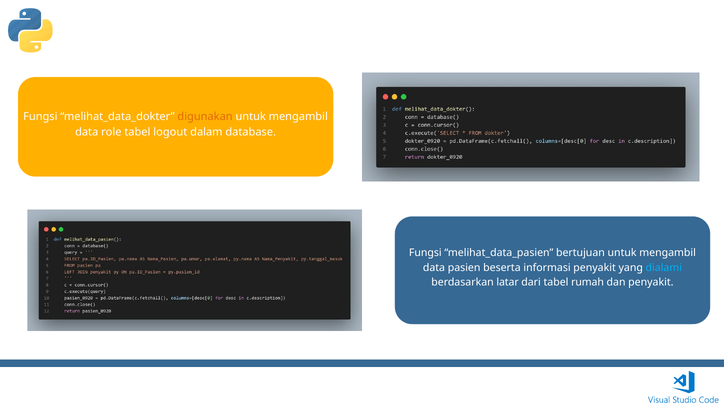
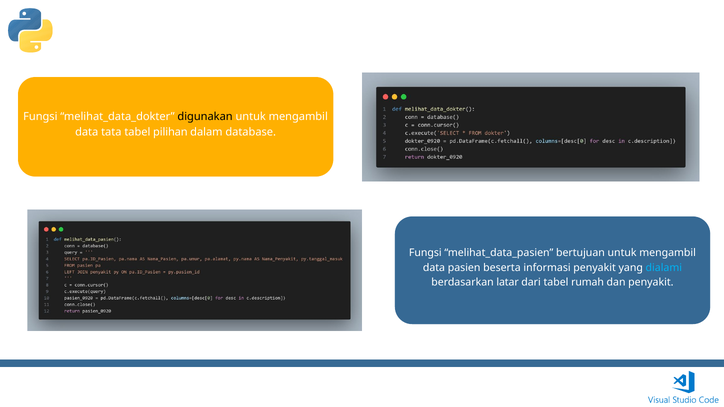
digunakan colour: orange -> black (205, 116)
role: role -> tata (111, 132)
logout: logout -> pilihan (170, 132)
